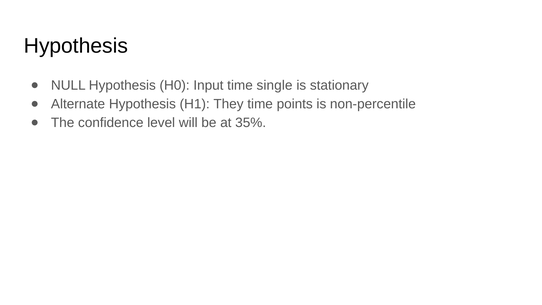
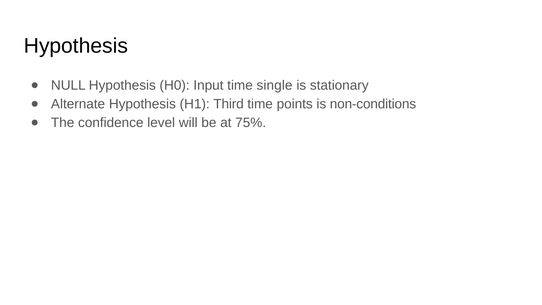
They: They -> Third (229, 104)
non-percentile: non-percentile -> non-conditions (373, 104)
35%: 35% -> 75% (251, 123)
